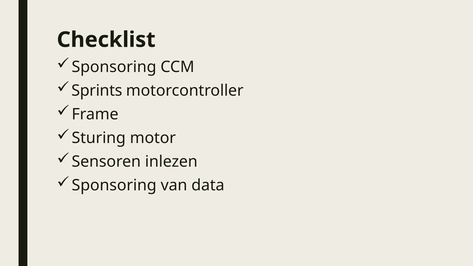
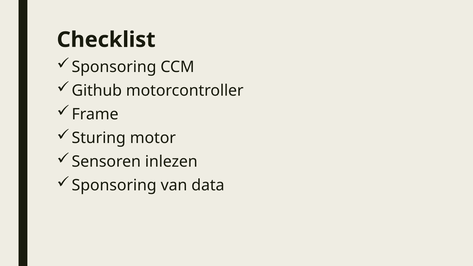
Sprints: Sprints -> Github (97, 91)
